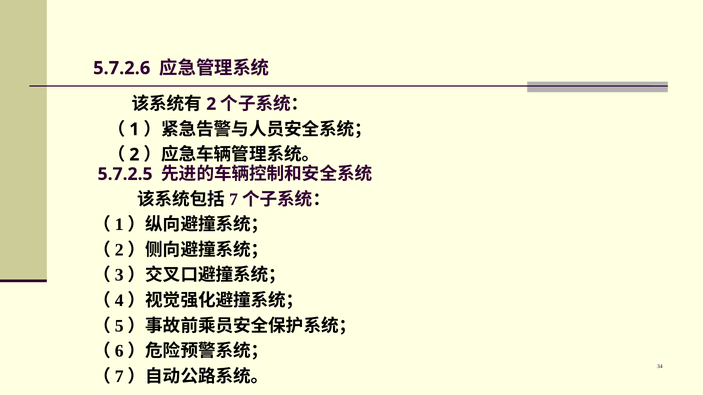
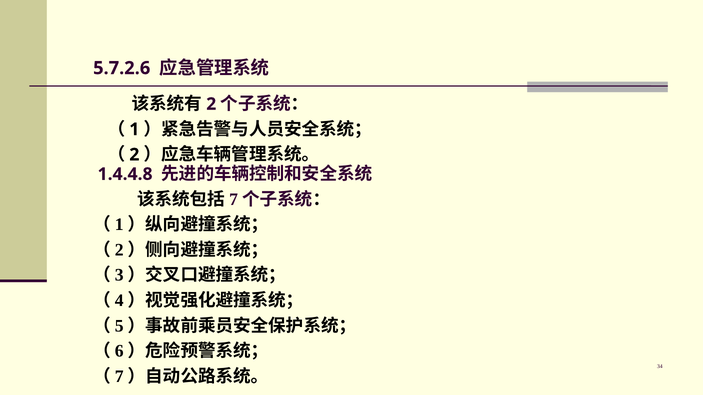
5.7.2.5: 5.7.2.5 -> 1.4.4.8 (125, 174)
